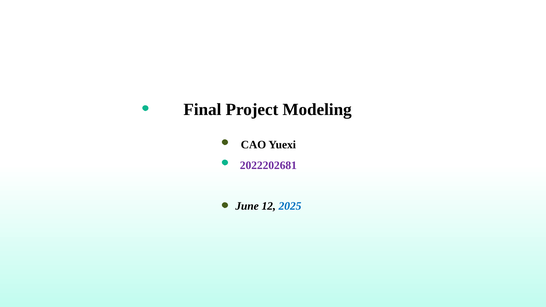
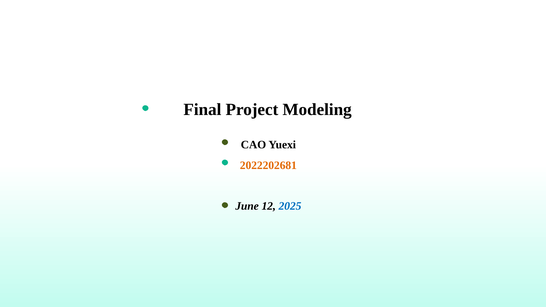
2022202681 colour: purple -> orange (268, 165)
